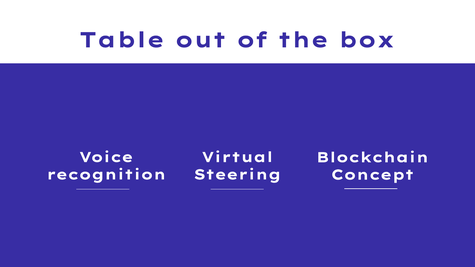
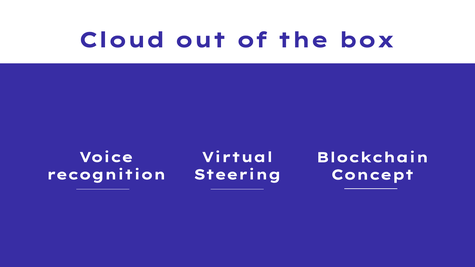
Table: Table -> Cloud (122, 40)
